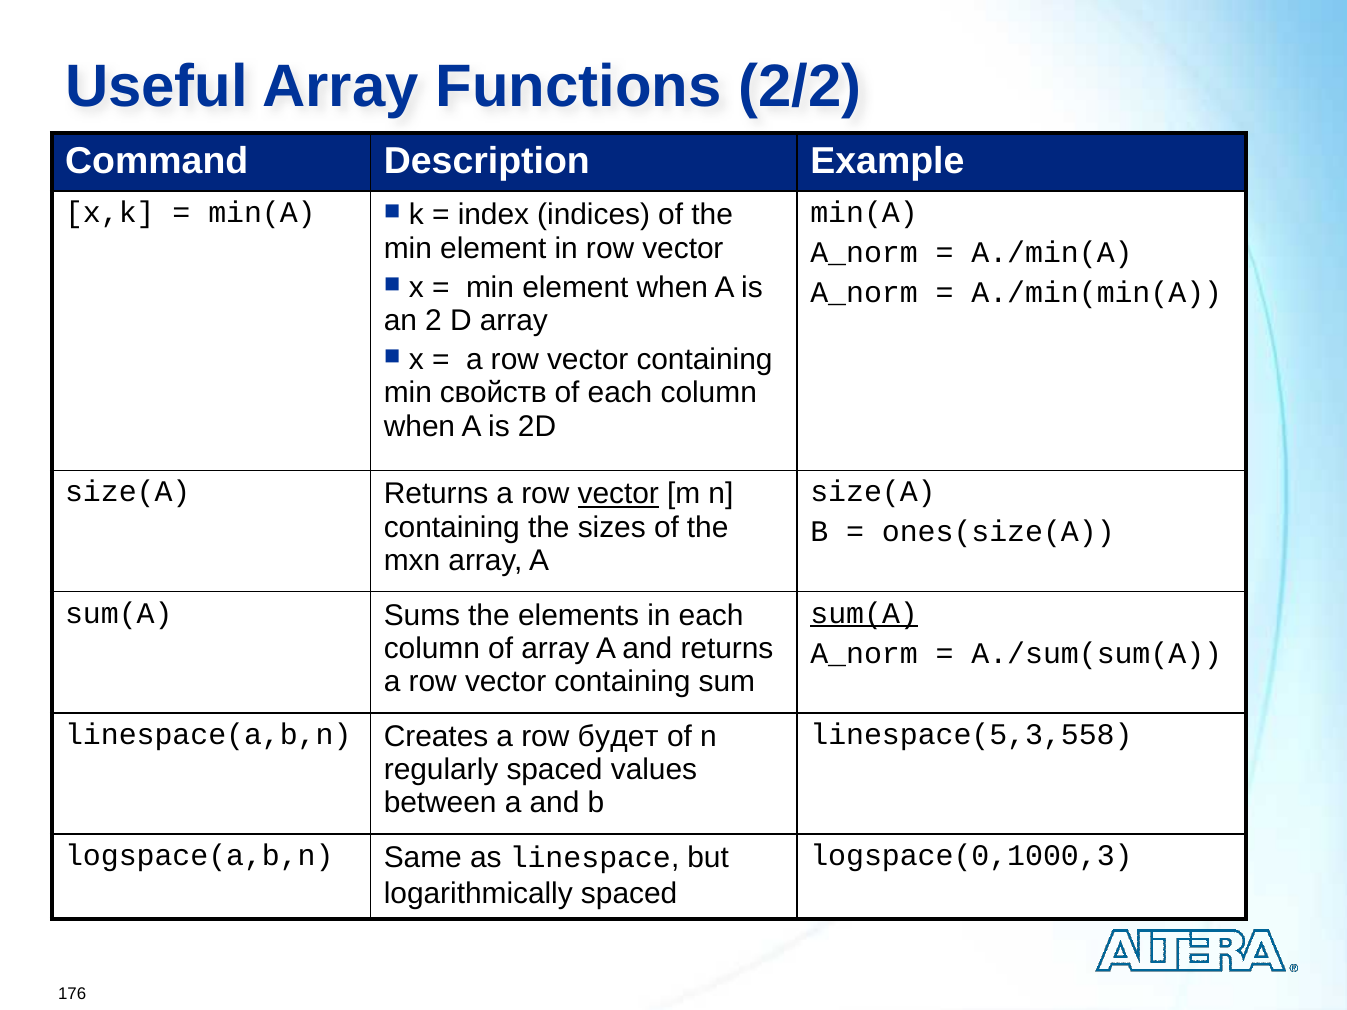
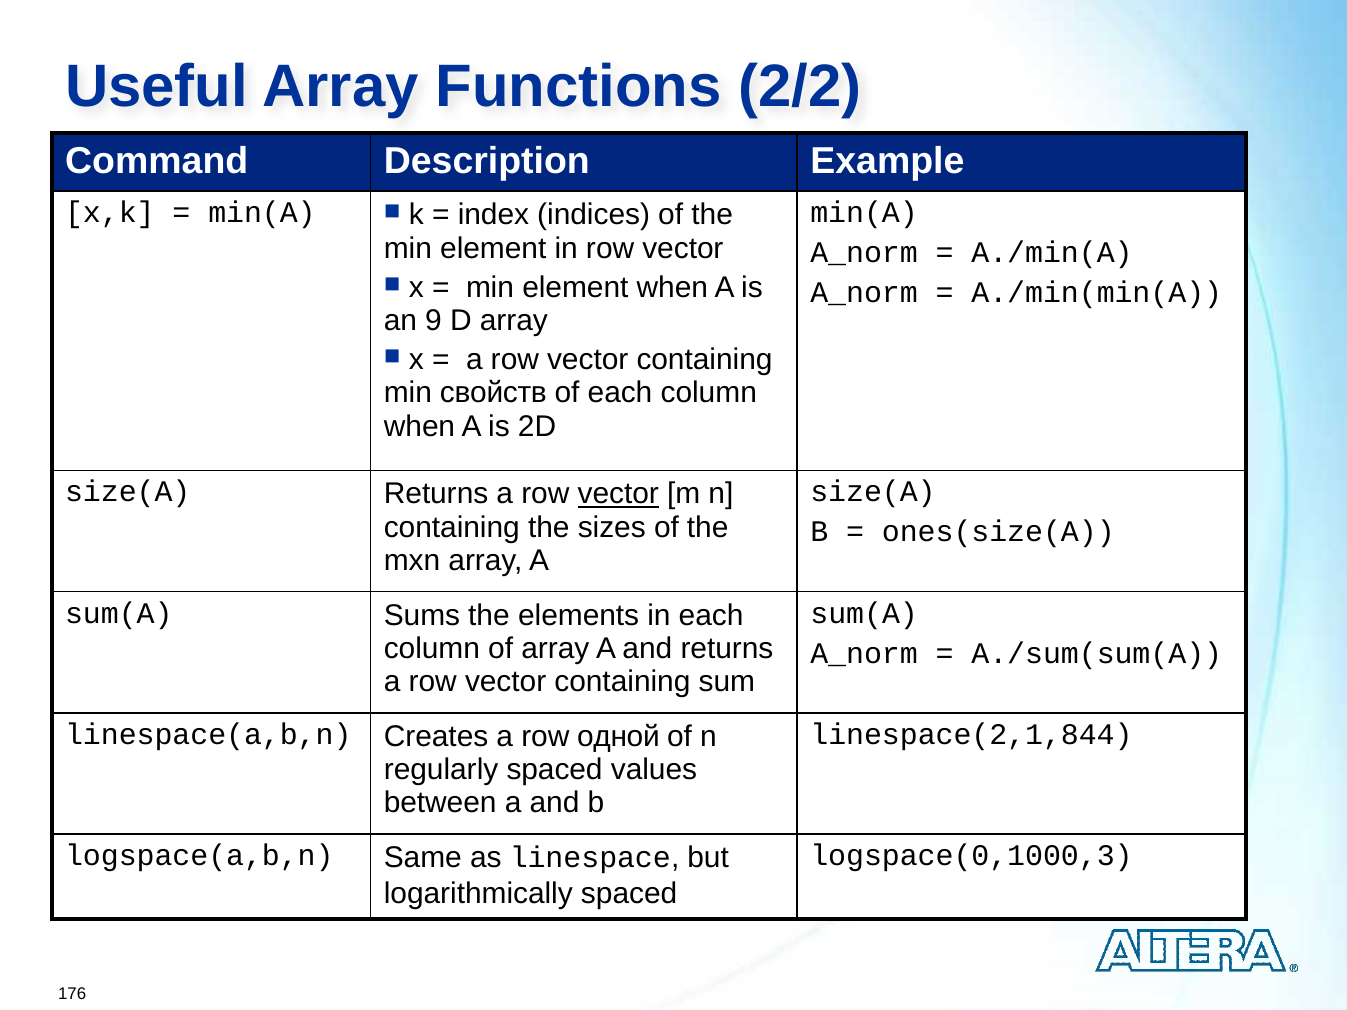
2: 2 -> 9 (433, 321)
sum(A underline: present -> none (864, 613)
будет: будет -> одной (618, 737)
linespace(5,3,558: linespace(5,3,558 -> linespace(2,1,844 (971, 735)
